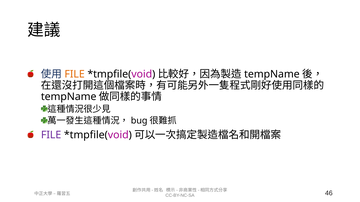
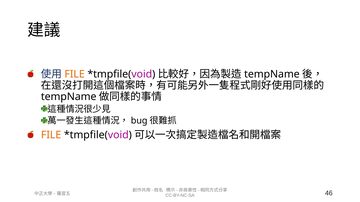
FILE colour: purple -> orange (51, 135)
